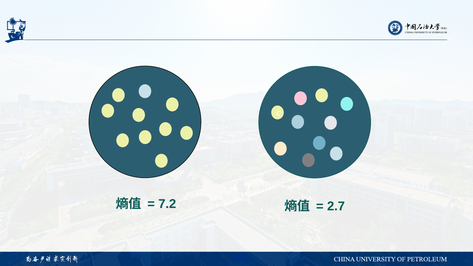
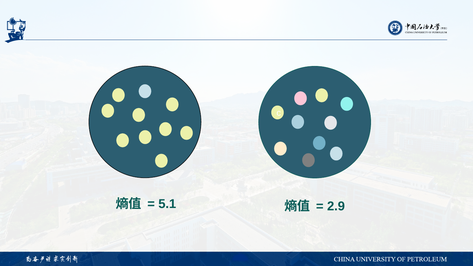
7.2: 7.2 -> 5.1 (167, 204)
2.7: 2.7 -> 2.9 (336, 206)
